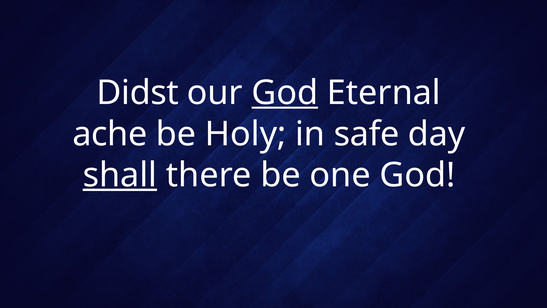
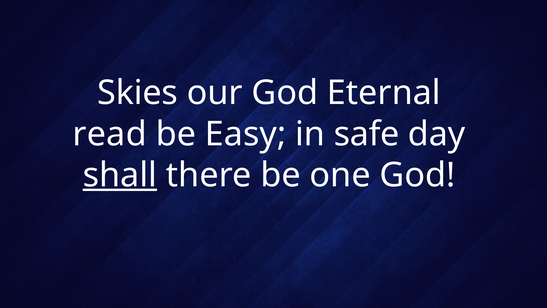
Didst: Didst -> Skies (138, 93)
God underline: present -> none (285, 93)
ache: ache -> read (110, 134)
Holy: Holy -> Easy (246, 134)
